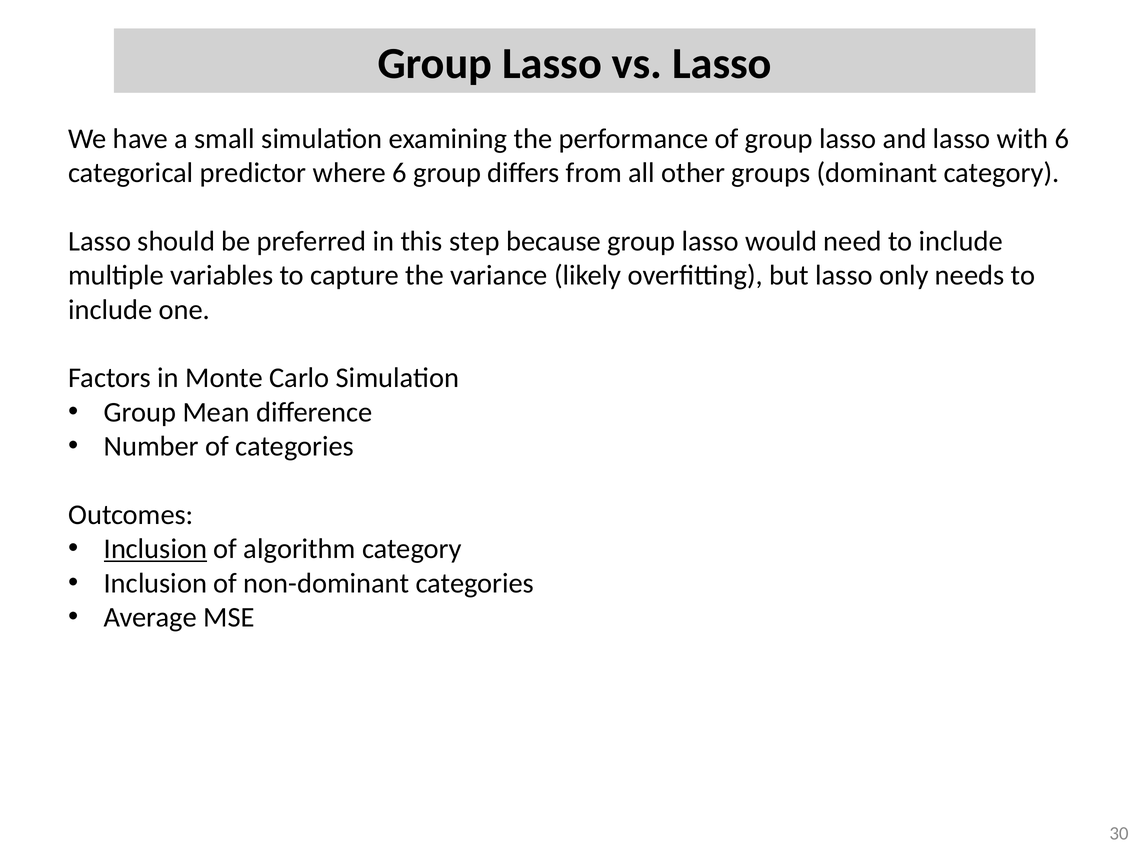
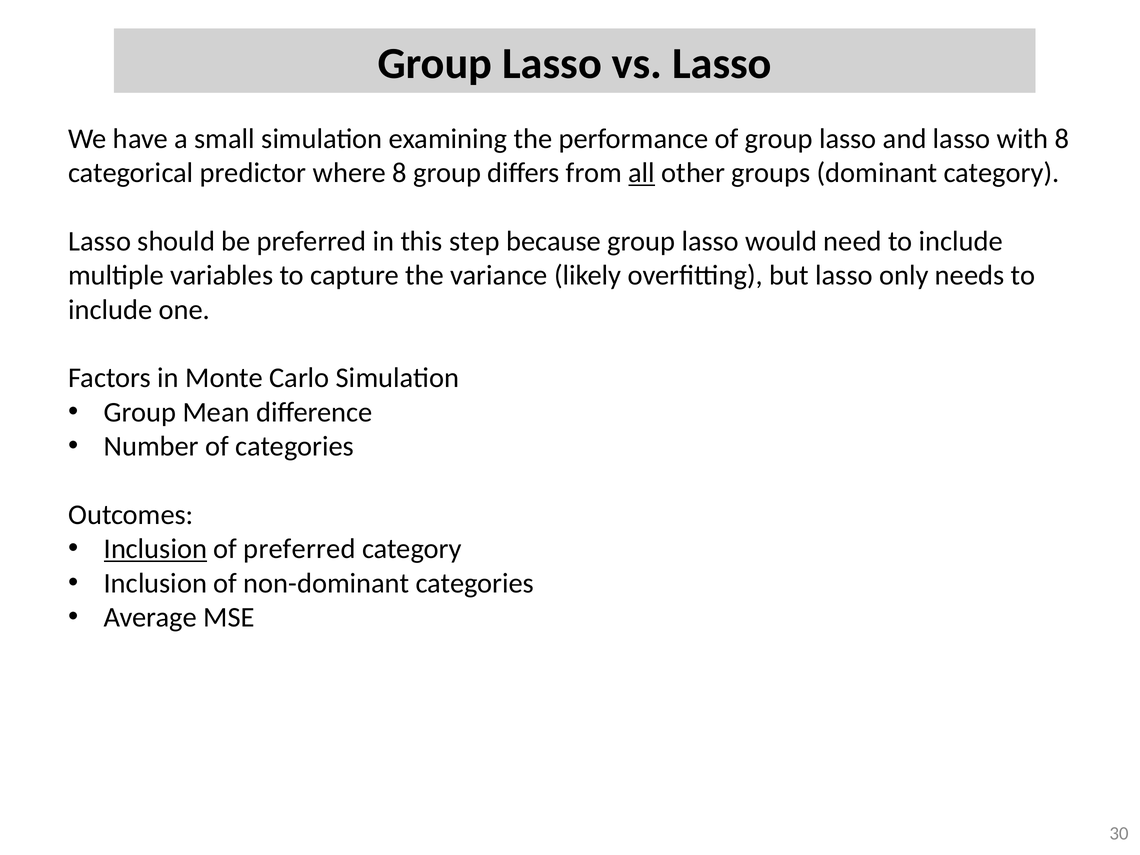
with 6: 6 -> 8 (1062, 139)
where 6: 6 -> 8 (399, 173)
all underline: none -> present (642, 173)
of algorithm: algorithm -> preferred (299, 549)
